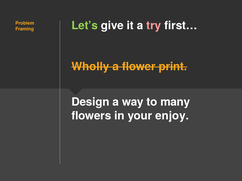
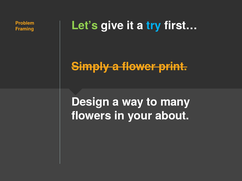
try colour: pink -> light blue (154, 26)
Wholly: Wholly -> Simply (90, 67)
enjoy: enjoy -> about (172, 116)
